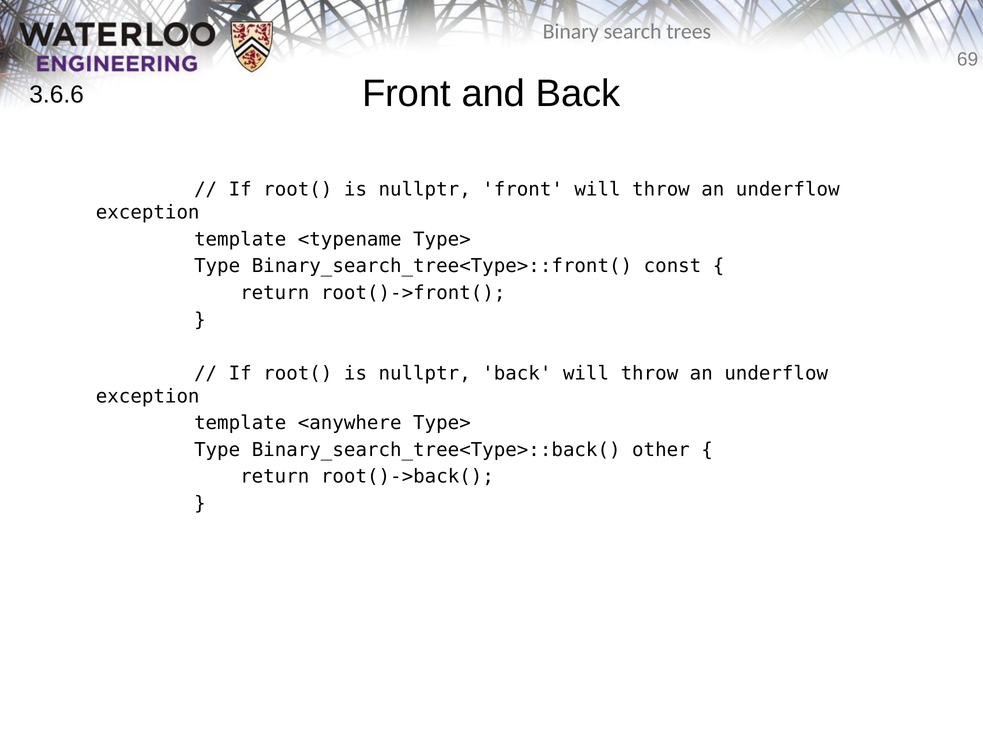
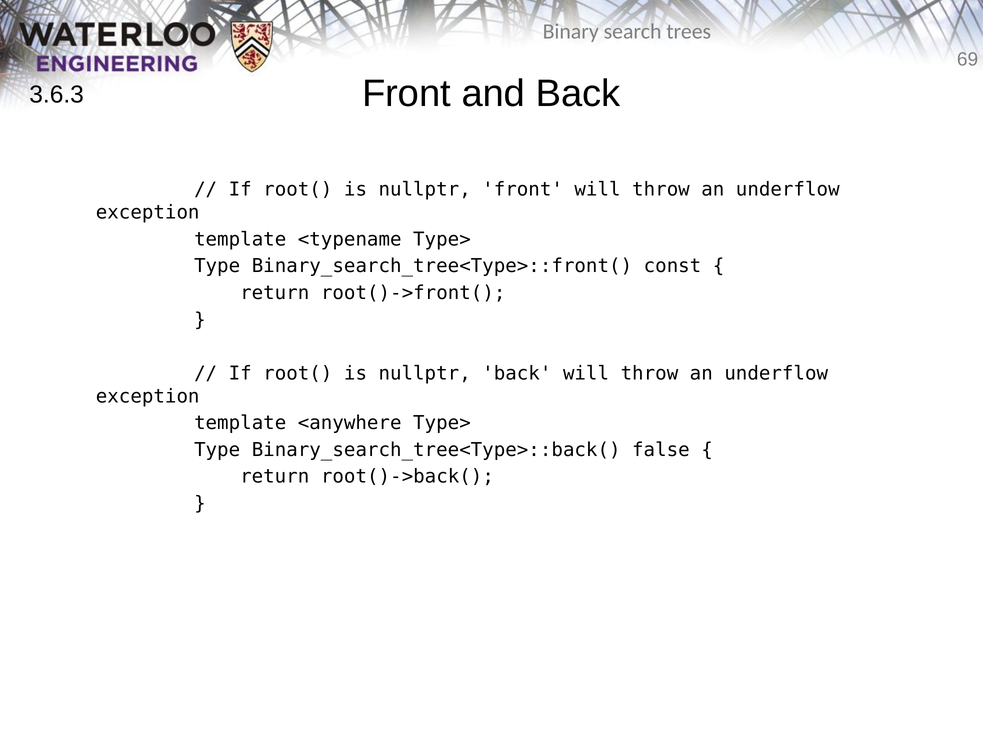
3.6.6: 3.6.6 -> 3.6.3 (57, 95)
other: other -> false (661, 450)
